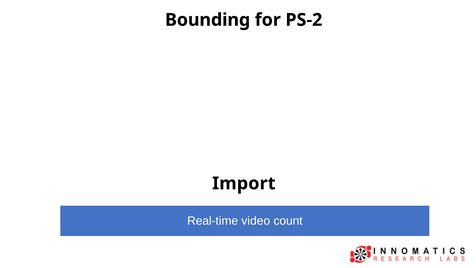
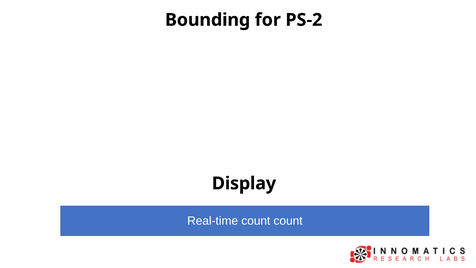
Import: Import -> Display (244, 183)
Real-time video: video -> count (256, 221)
